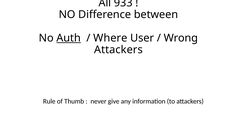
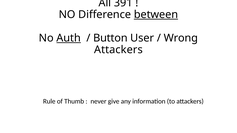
933: 933 -> 391 (123, 3)
between underline: none -> present (156, 15)
Where: Where -> Button (110, 38)
